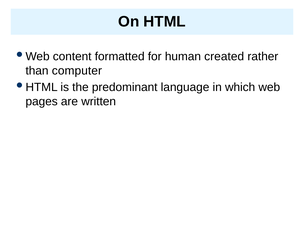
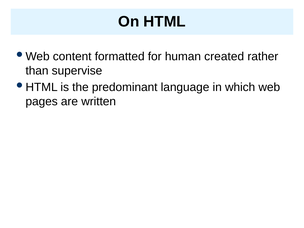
computer: computer -> supervise (77, 71)
